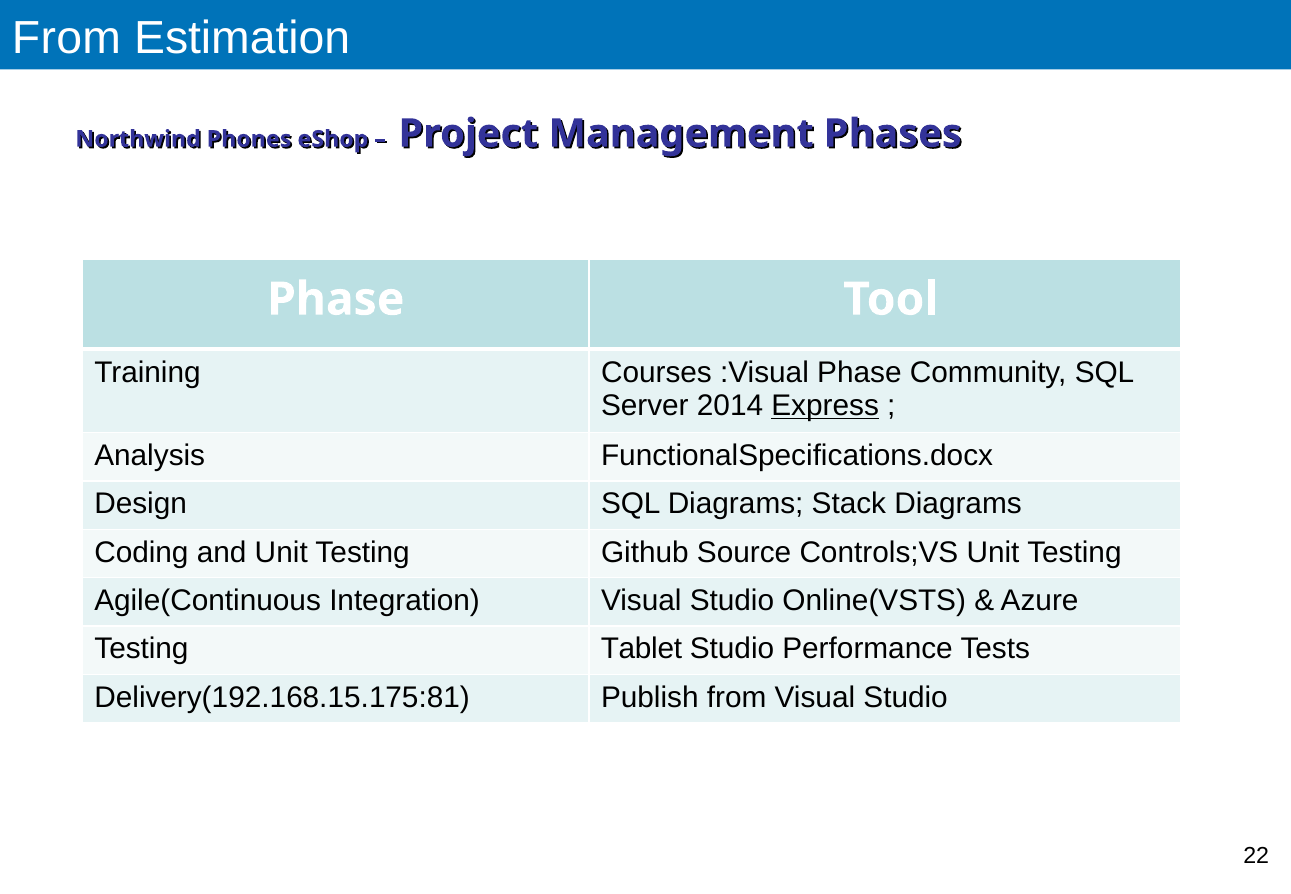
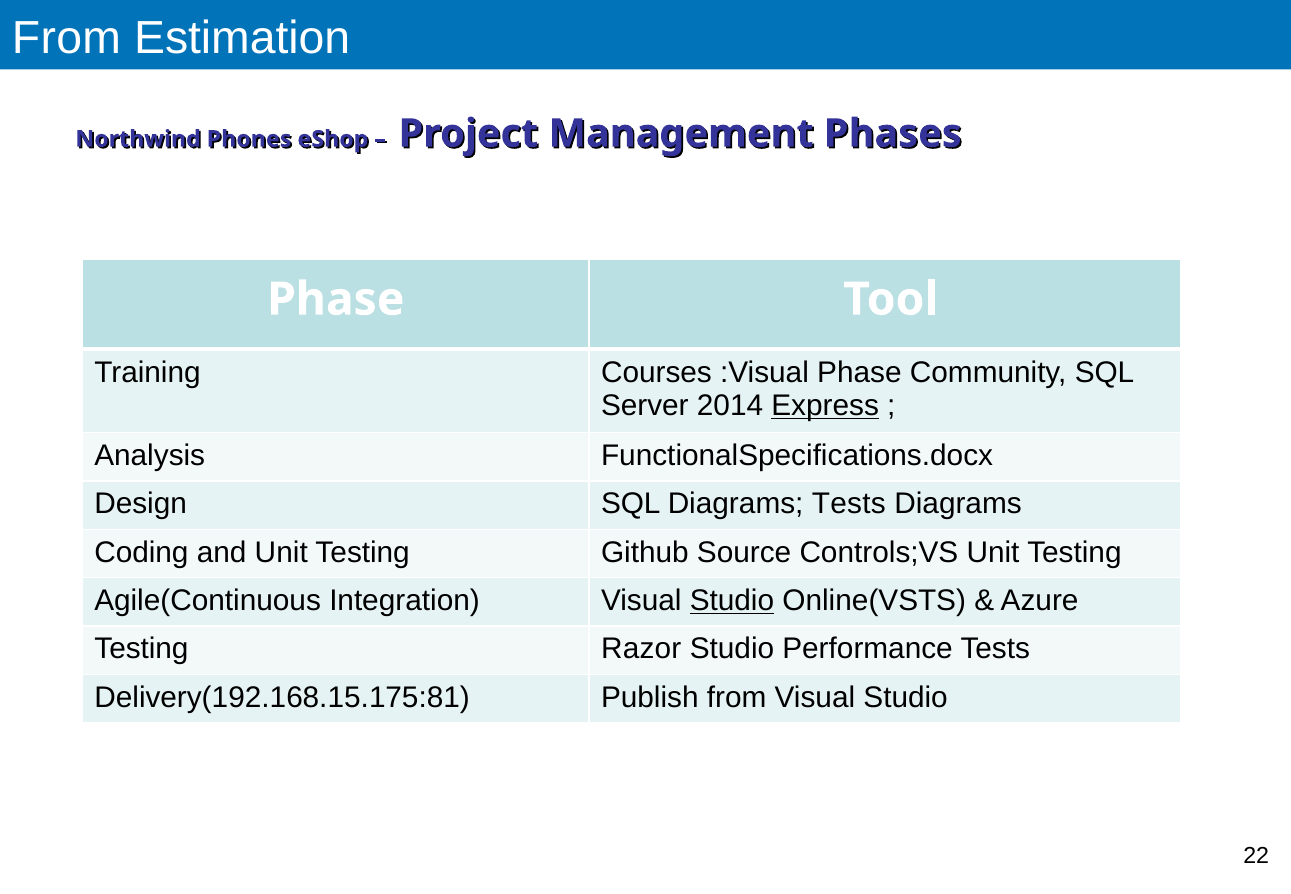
Diagrams Stack: Stack -> Tests (849, 504)
Studio underline: none -> present (732, 601)
Tablet: Tablet -> Razor (641, 649)
